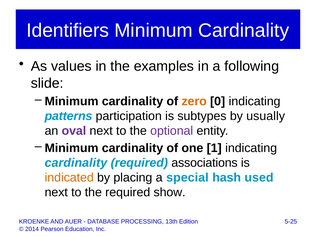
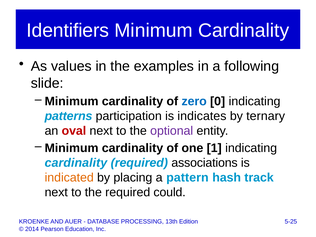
zero colour: orange -> blue (194, 101)
subtypes: subtypes -> indicates (202, 116)
usually: usually -> ternary (266, 116)
oval colour: purple -> red (74, 131)
special: special -> pattern (187, 178)
used: used -> track (259, 178)
show: show -> could (170, 192)
